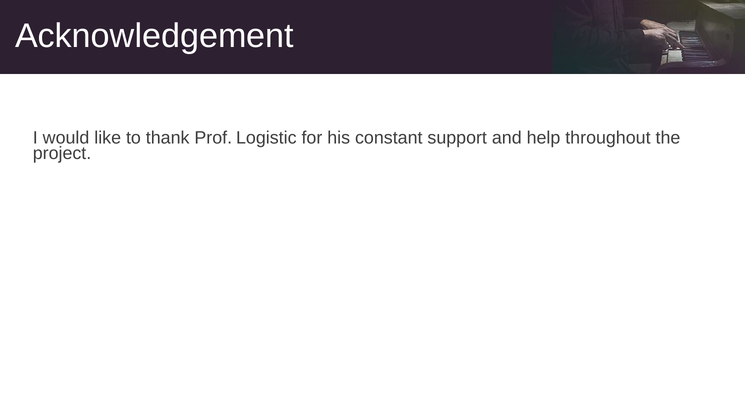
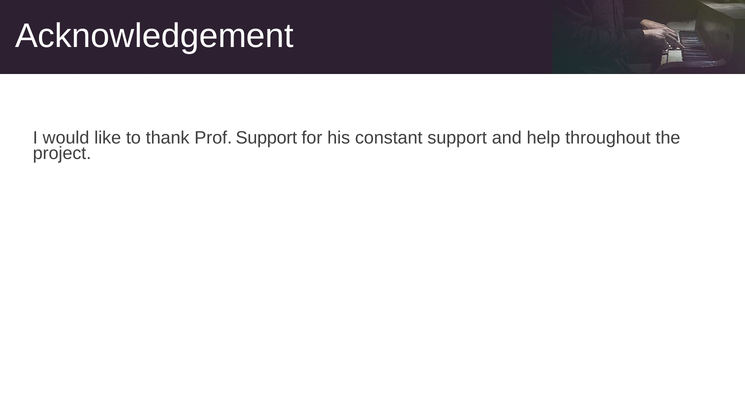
Prof Logistic: Logistic -> Support (266, 138)
